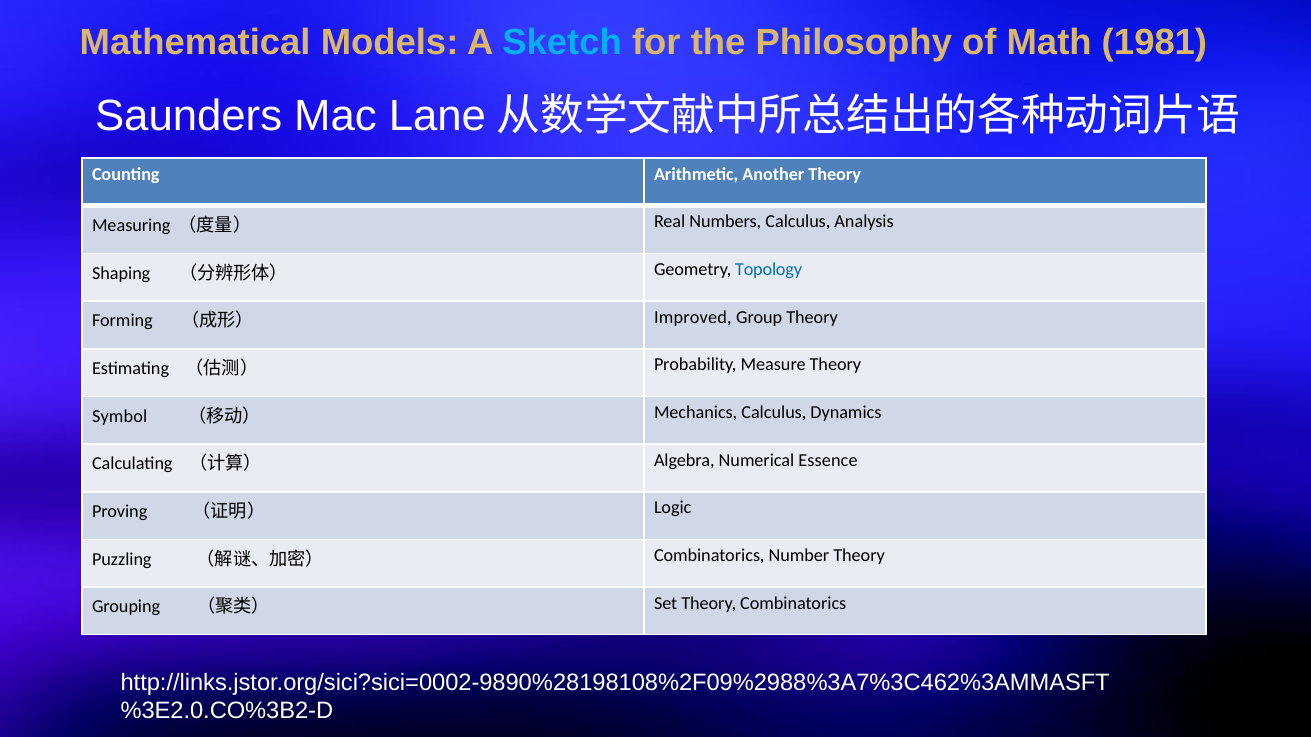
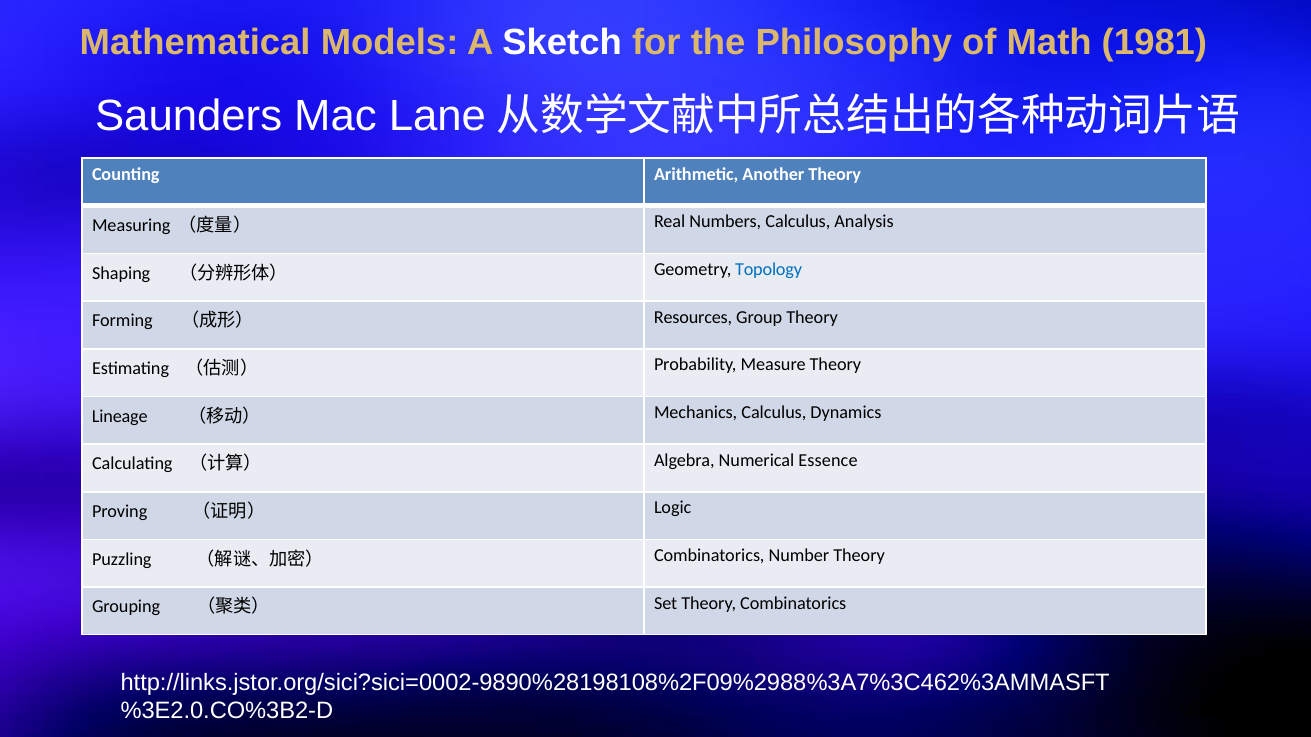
Sketch colour: light blue -> white (562, 42)
Improved: Improved -> Resources (693, 317)
Symbol: Symbol -> Lineage (120, 417)
